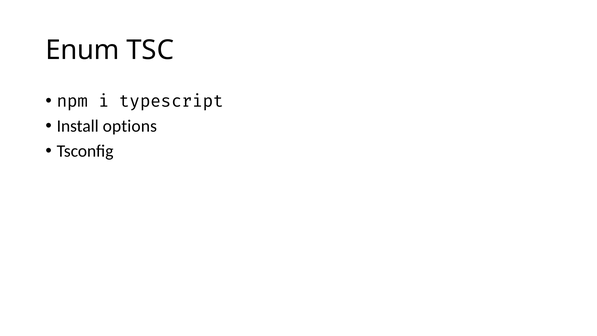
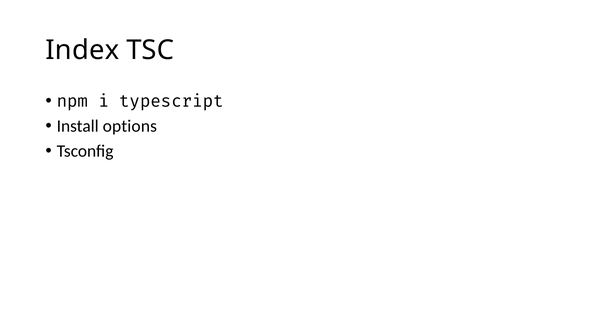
Enum: Enum -> Index (82, 50)
